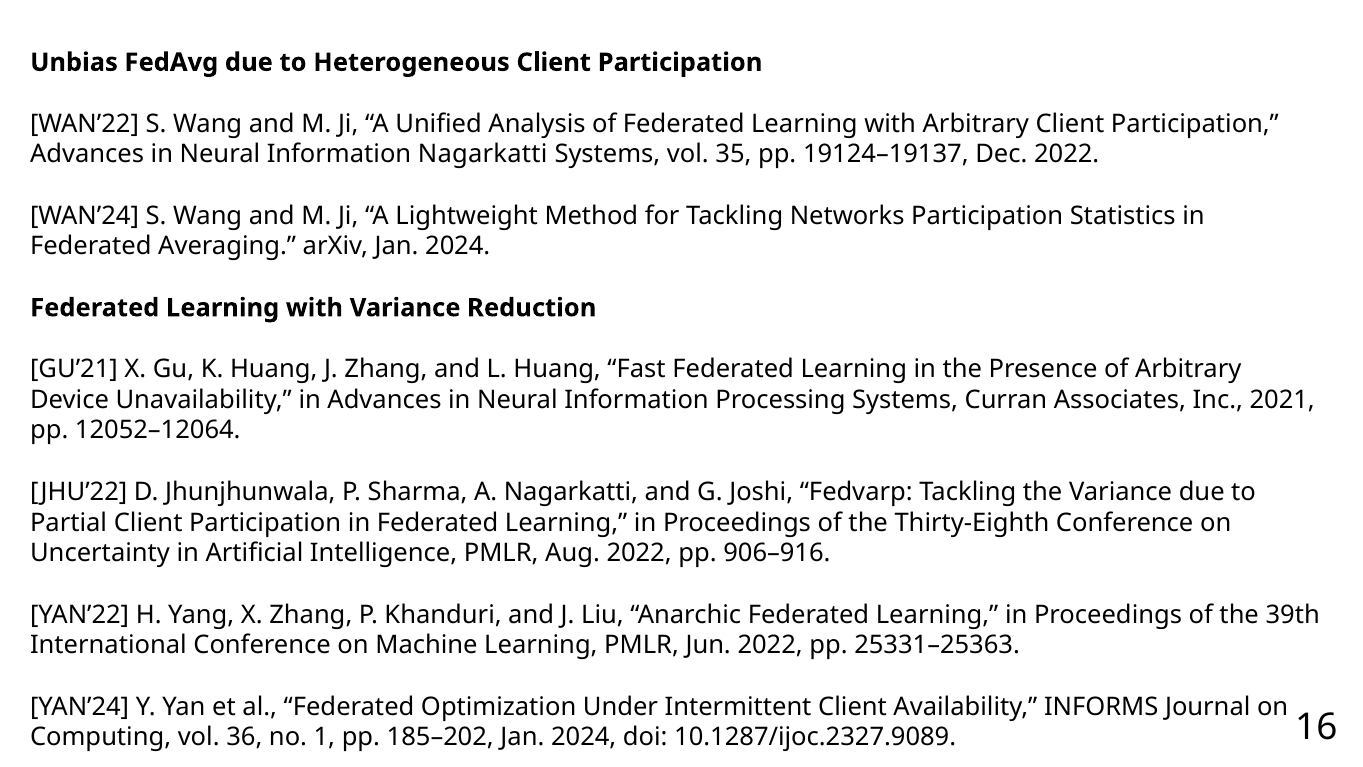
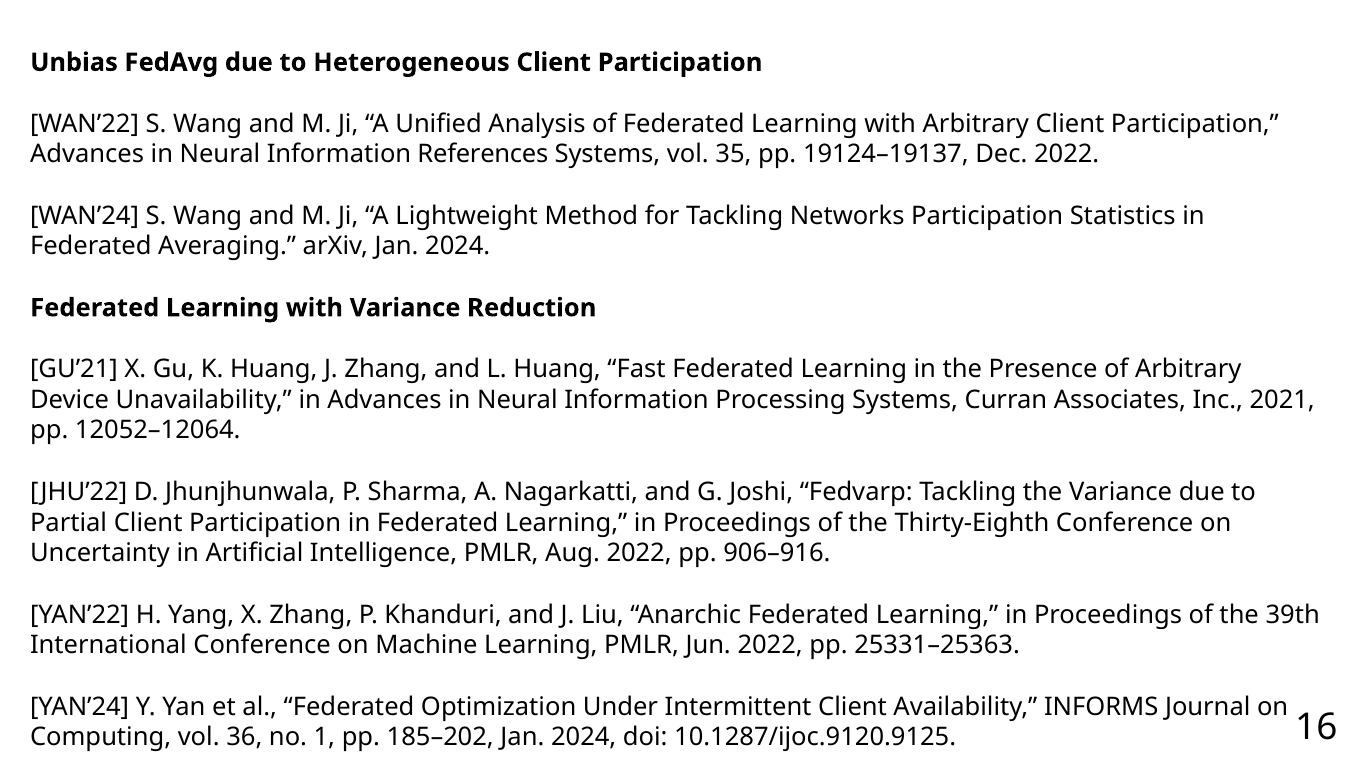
Information Nagarkatti: Nagarkatti -> References (483, 154)
10.1287/ijoc.2327.9089: 10.1287/ijoc.2327.9089 -> 10.1287/ijoc.9120.9125 (815, 737)
